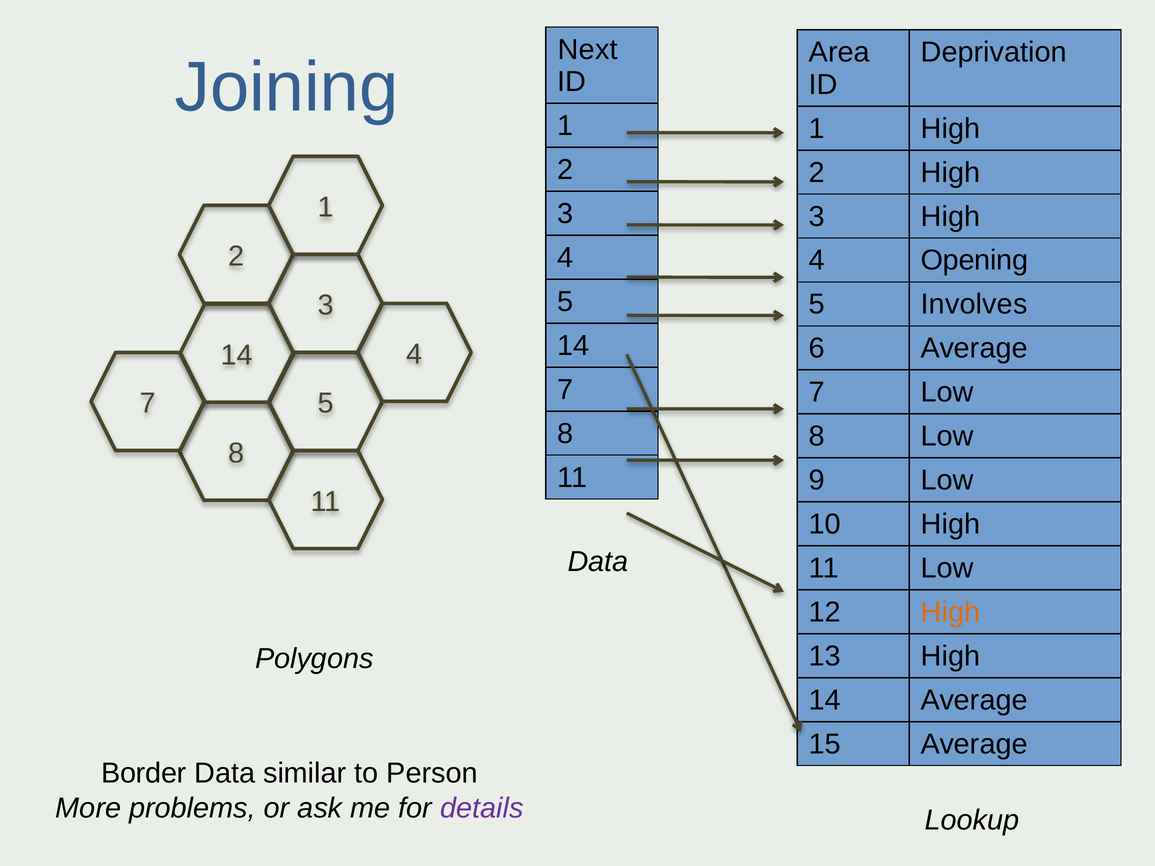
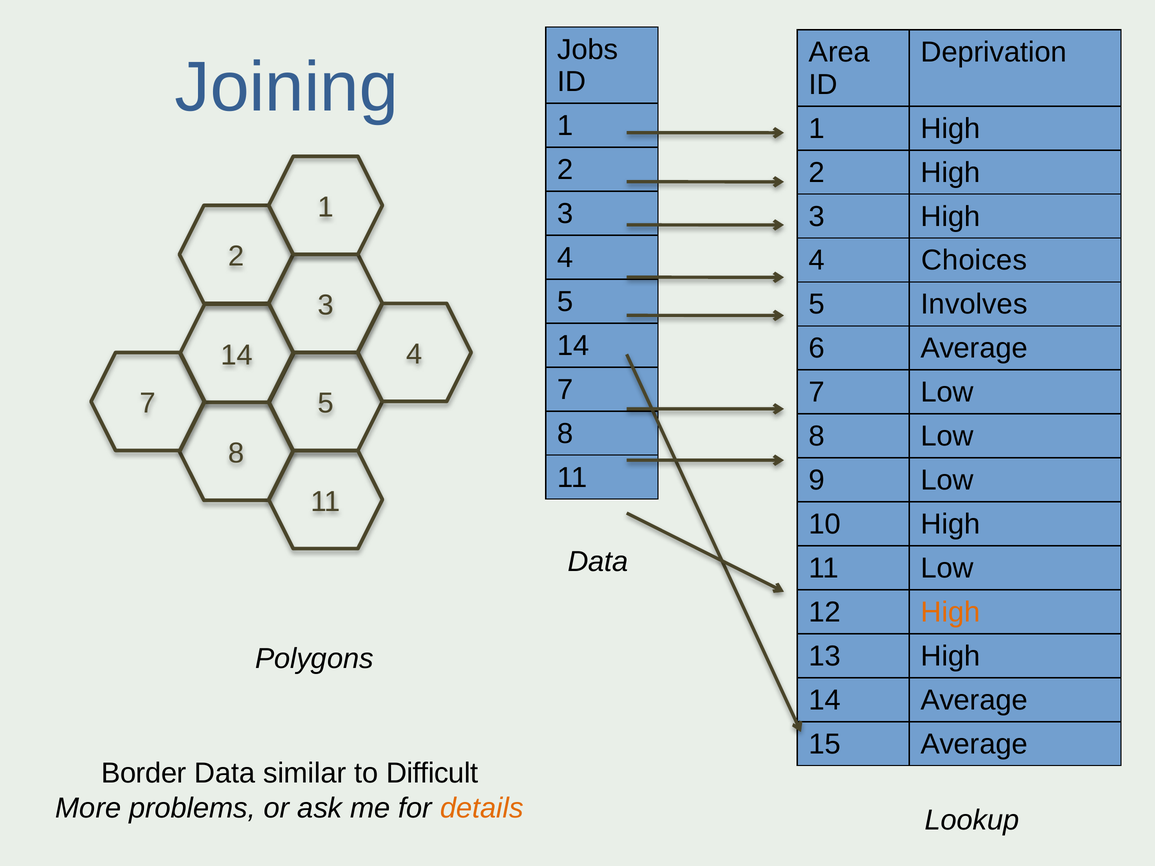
Next: Next -> Jobs (588, 49)
Opening: Opening -> Choices (974, 261)
Person: Person -> Difficult (432, 774)
details colour: purple -> orange (482, 808)
